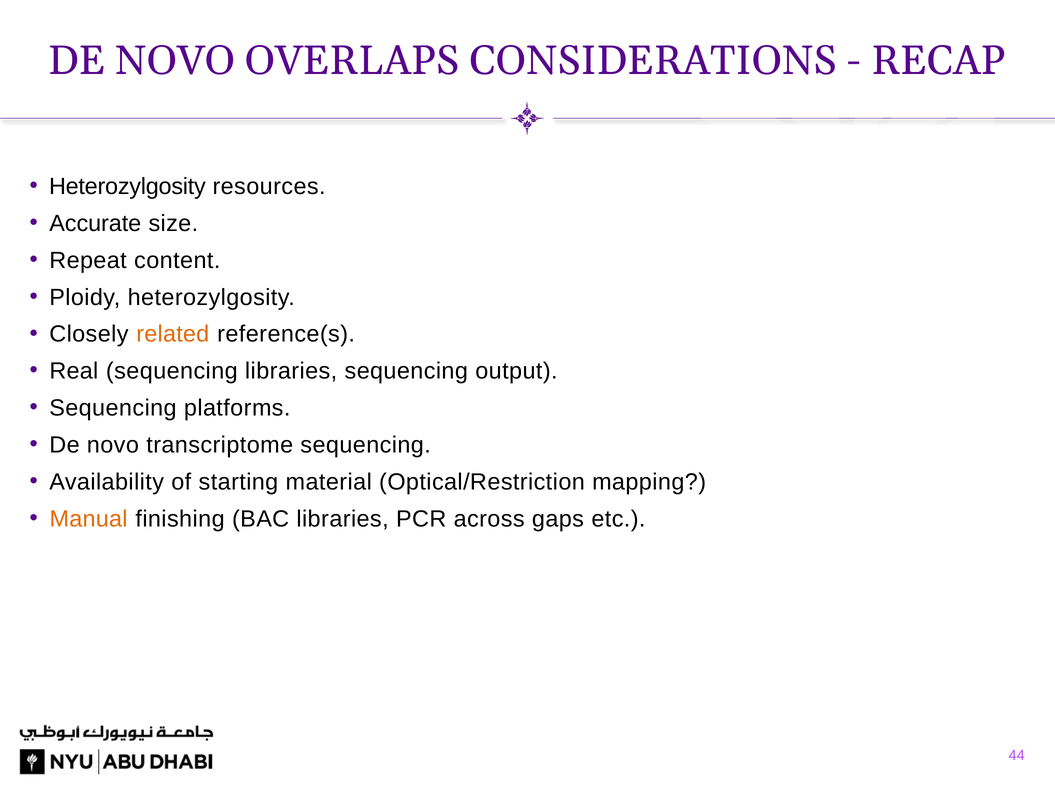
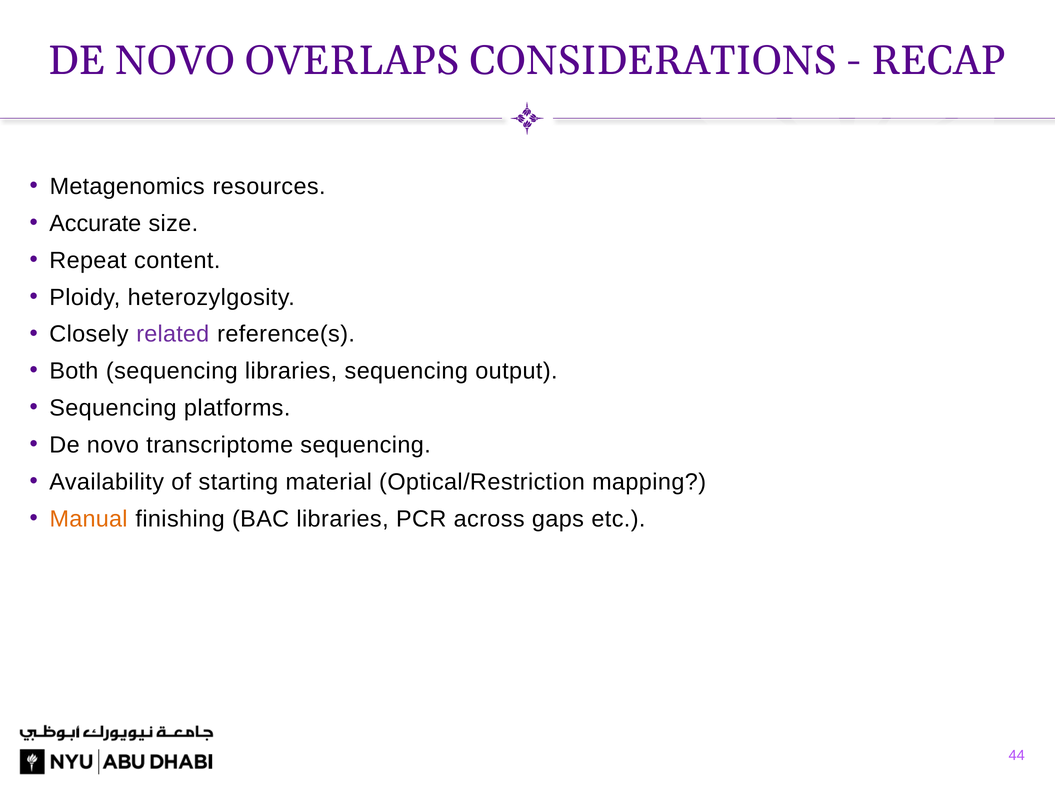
Heterozylgosity: Heterozylgosity -> Metagenomics (127, 187)
related colour: orange -> purple (173, 334)
Real: Real -> Both (74, 371)
